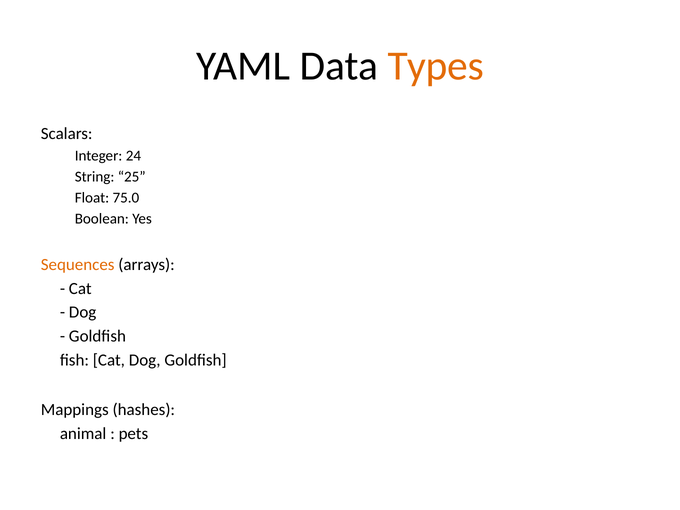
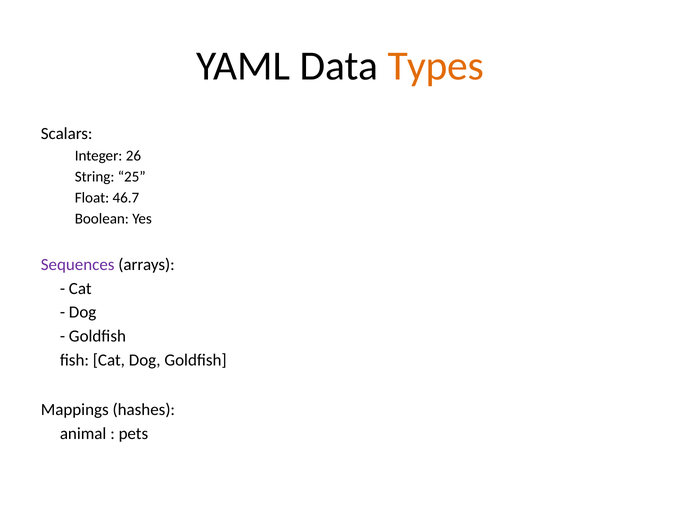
24: 24 -> 26 (133, 156)
75.0: 75.0 -> 46.7 (126, 198)
Sequences colour: orange -> purple (78, 265)
